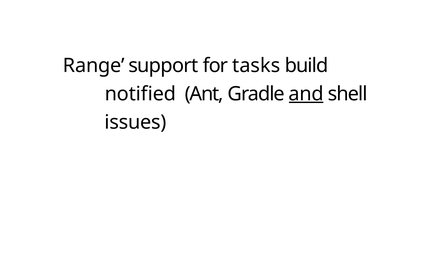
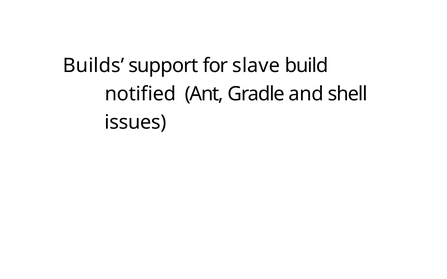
Range: Range -> Builds (94, 66)
tasks: tasks -> slave (256, 66)
and underline: present -> none (306, 94)
